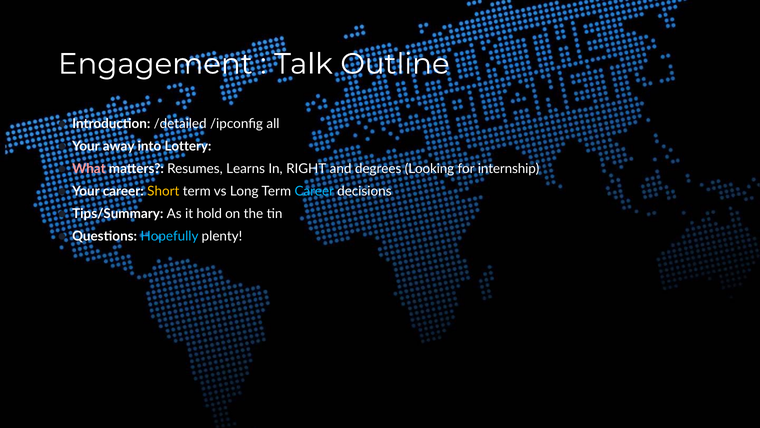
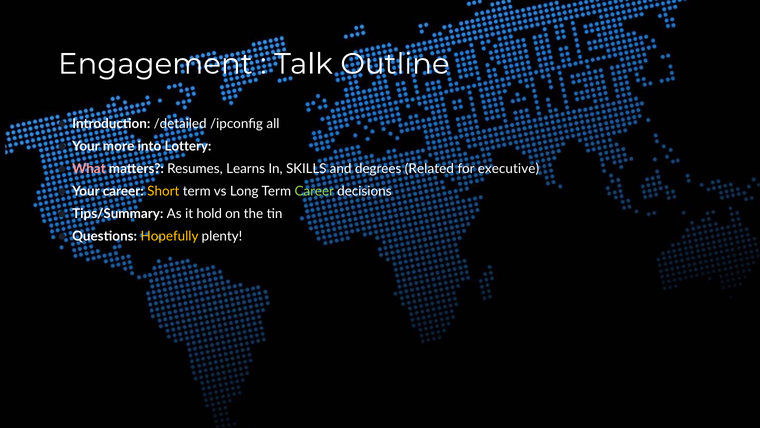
away: away -> more (119, 146)
RIGHT: RIGHT -> SKILLS (306, 169)
Looking: Looking -> Related (429, 169)
internship: internship -> executive (508, 169)
Career colour: light blue -> light green (314, 191)
Hopefully colour: light blue -> yellow (170, 236)
